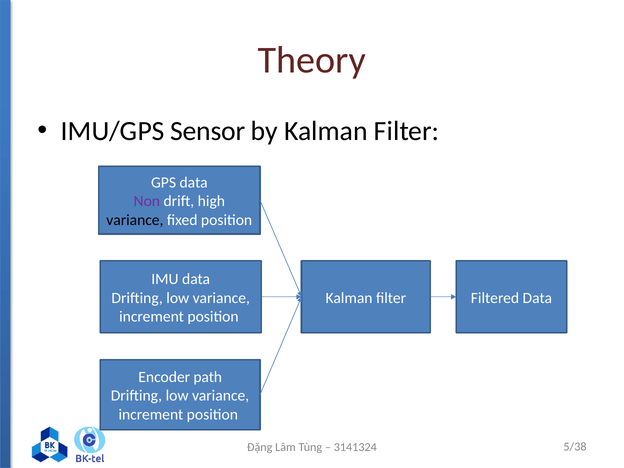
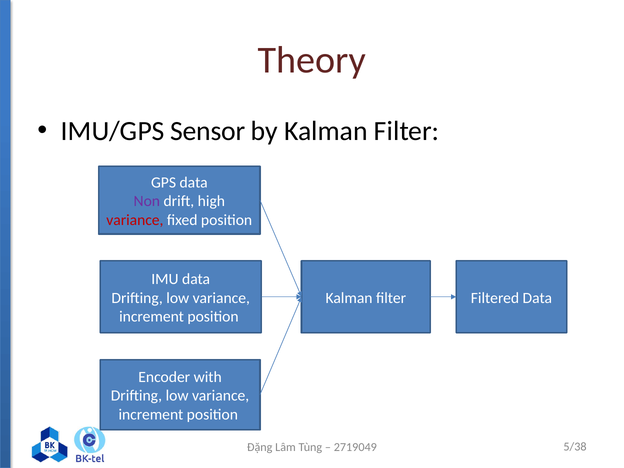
variance colour: black -> red (135, 220)
path: path -> with (208, 377)
3141324: 3141324 -> 2719049 (355, 447)
